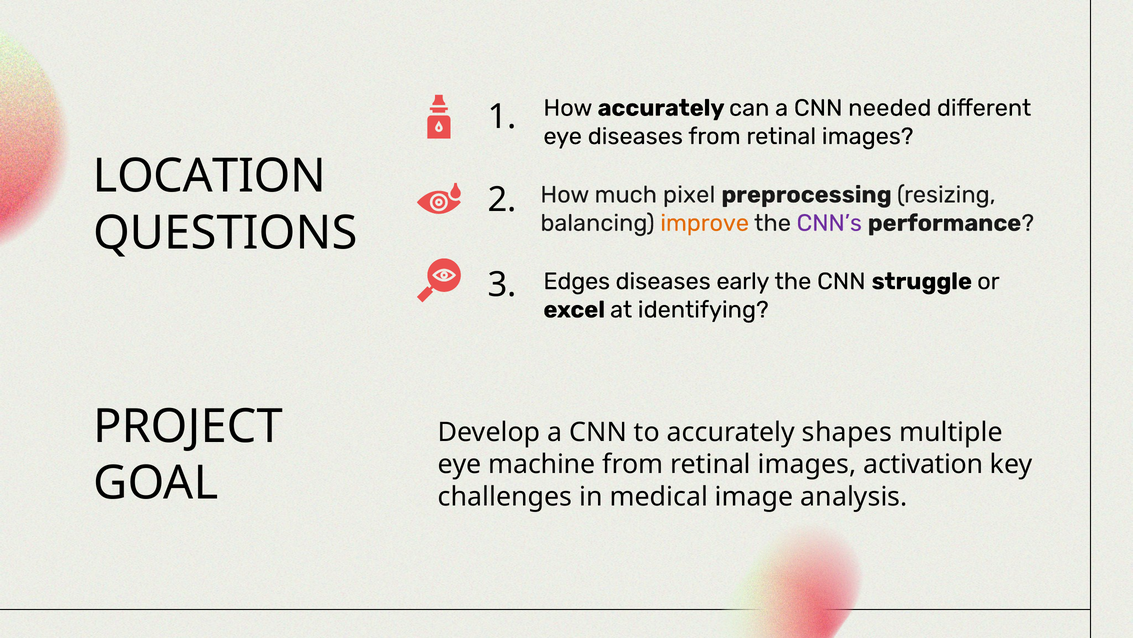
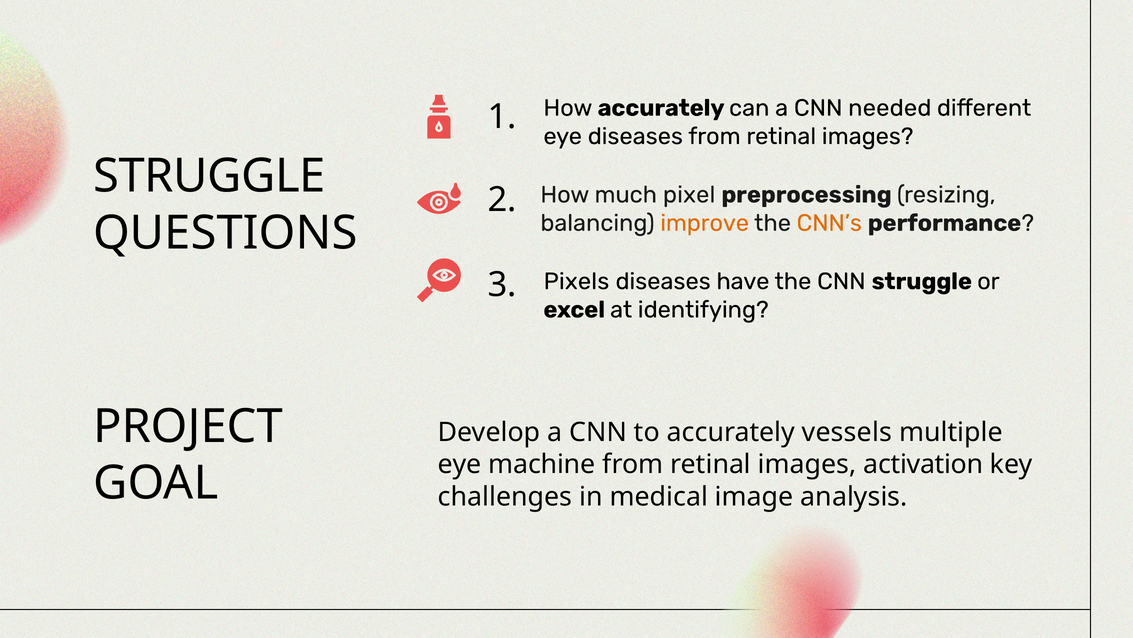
LOCATION: LOCATION -> STRUGGLE (209, 176)
CNN’s colour: purple -> orange (829, 223)
Edges: Edges -> Pixels (576, 281)
early: early -> have (743, 281)
shapes: shapes -> vessels (847, 432)
